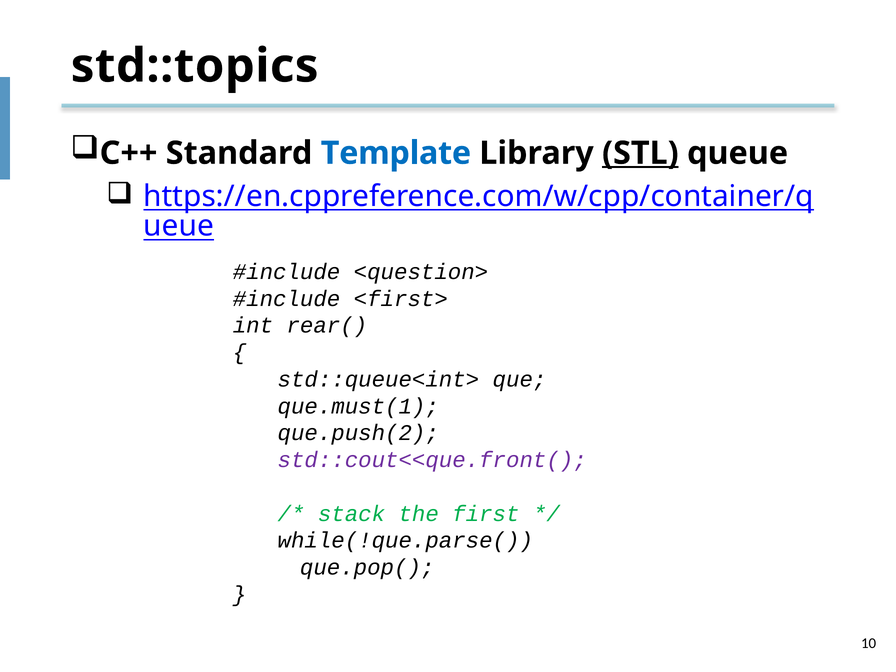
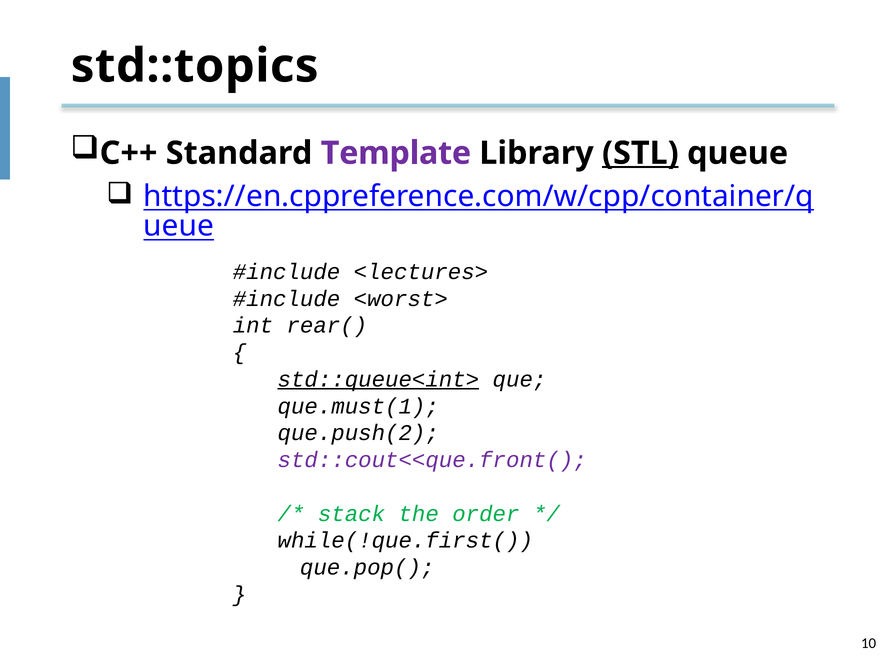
Template colour: blue -> purple (396, 153)
<question>: <question> -> <lectures> (421, 272)
<first>: <first> -> <worst> (401, 299)
std::queue<int> underline: none -> present (378, 379)
first: first -> order (486, 514)
while(!que.parse(: while(!que.parse( -> while(!que.first( (405, 541)
